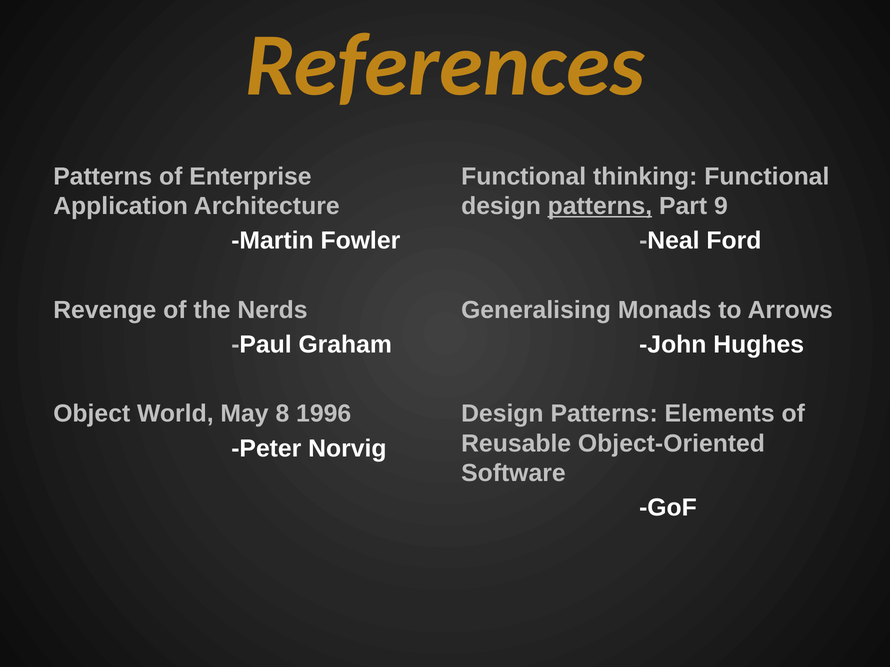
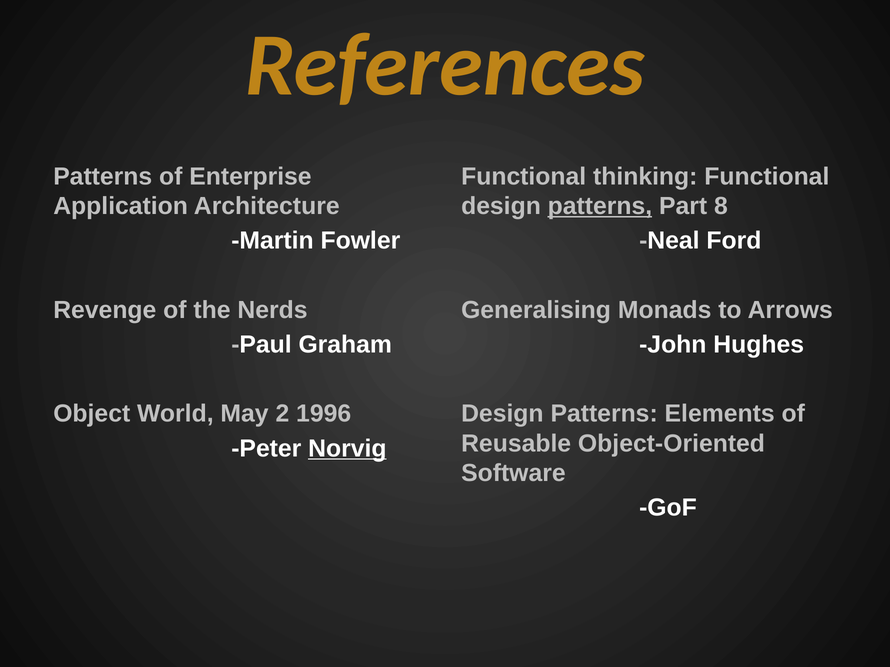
9: 9 -> 8 (721, 206)
8: 8 -> 2 (282, 414)
Norvig underline: none -> present (347, 449)
